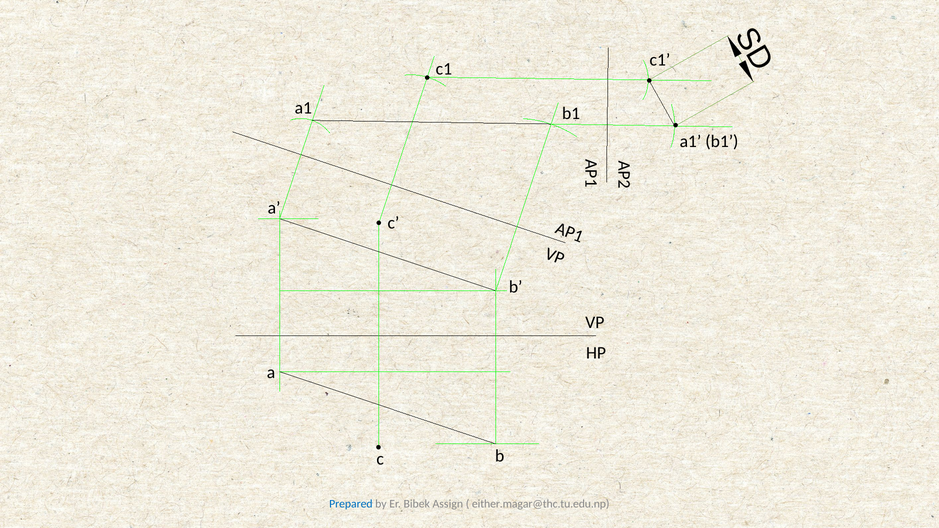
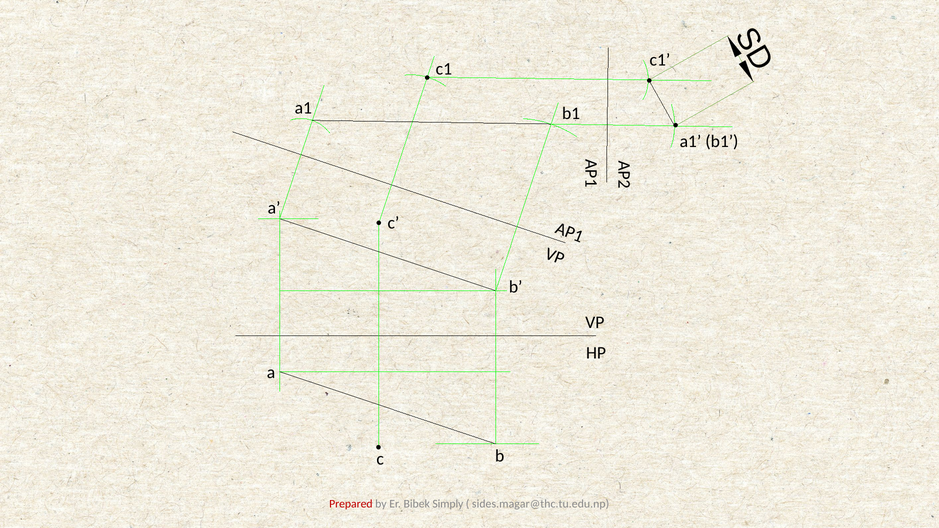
Prepared colour: blue -> red (351, 504)
Assign: Assign -> Simply (448, 504)
either.magar@thc.tu.edu.np: either.magar@thc.tu.edu.np -> sides.magar@thc.tu.edu.np (541, 504)
